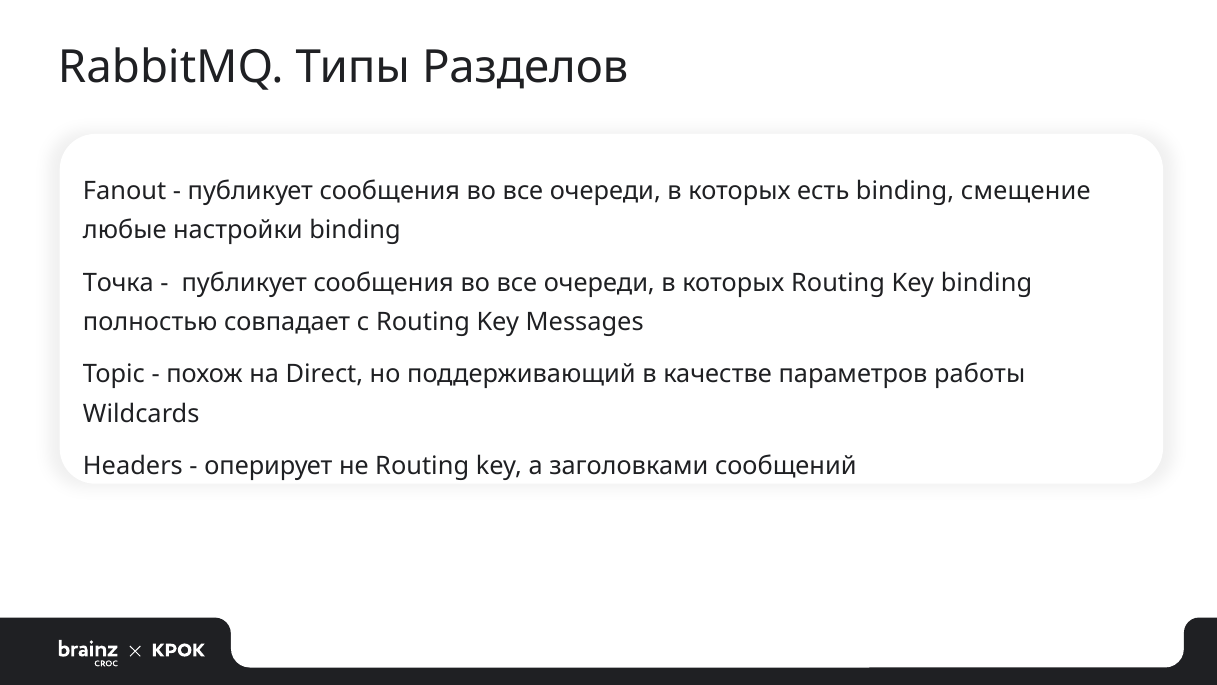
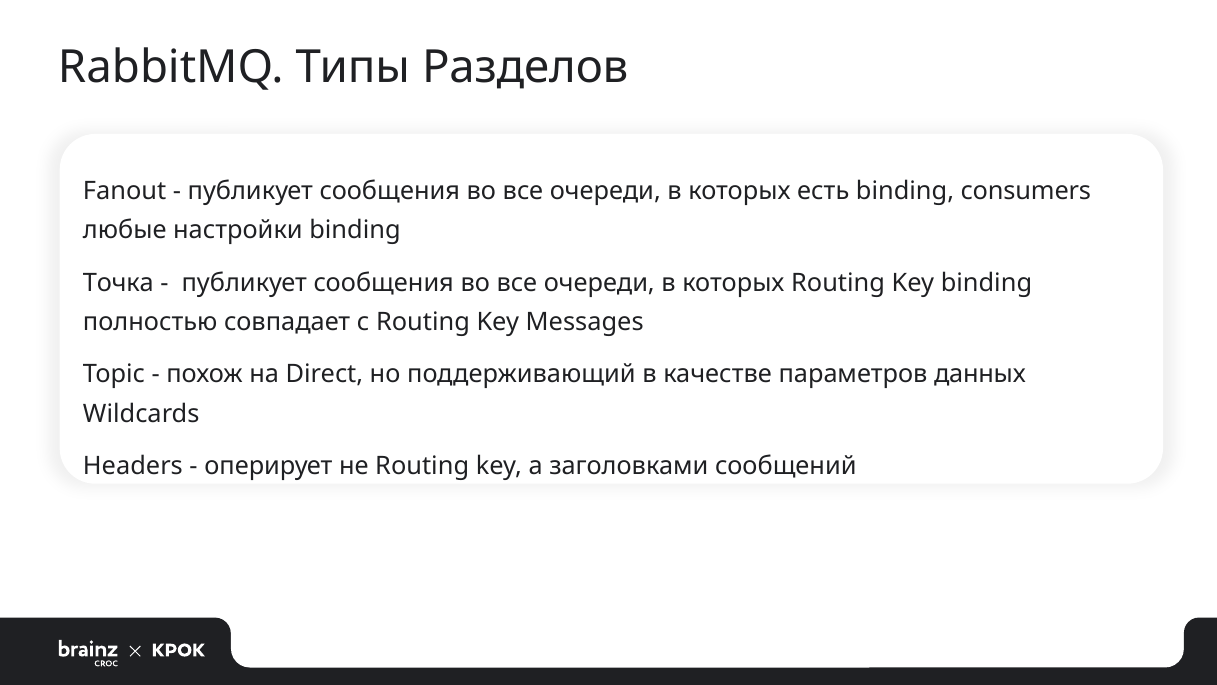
смещение: смещение -> consumers (1026, 191)
работы: работы -> данных (980, 374)
